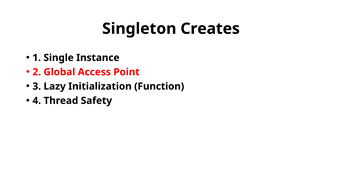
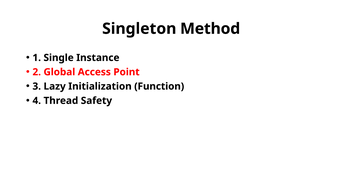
Creates: Creates -> Method (210, 29)
